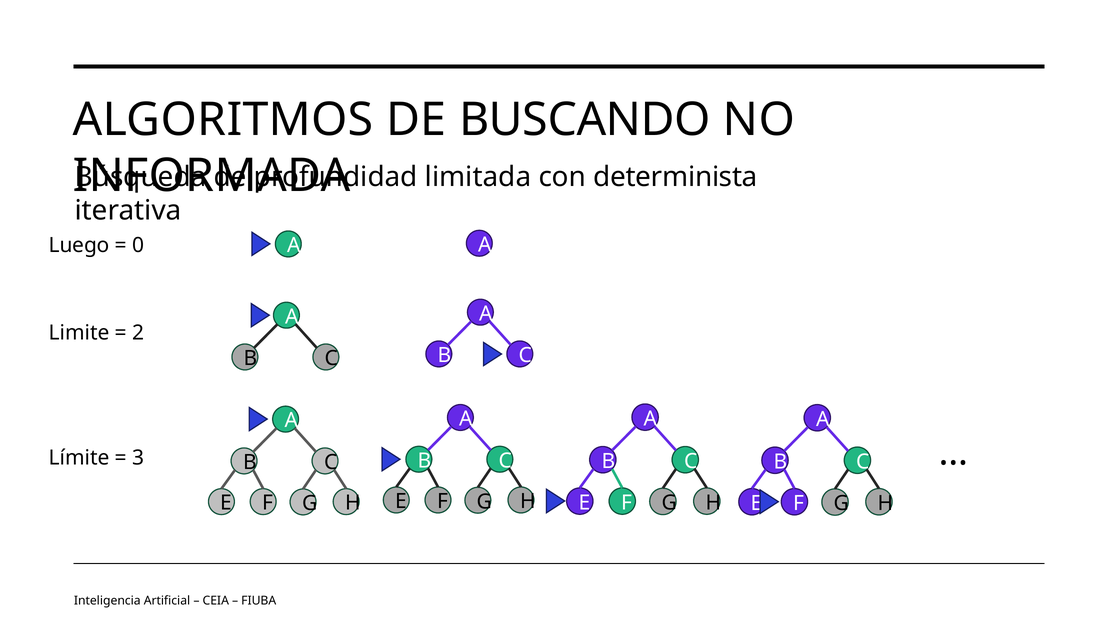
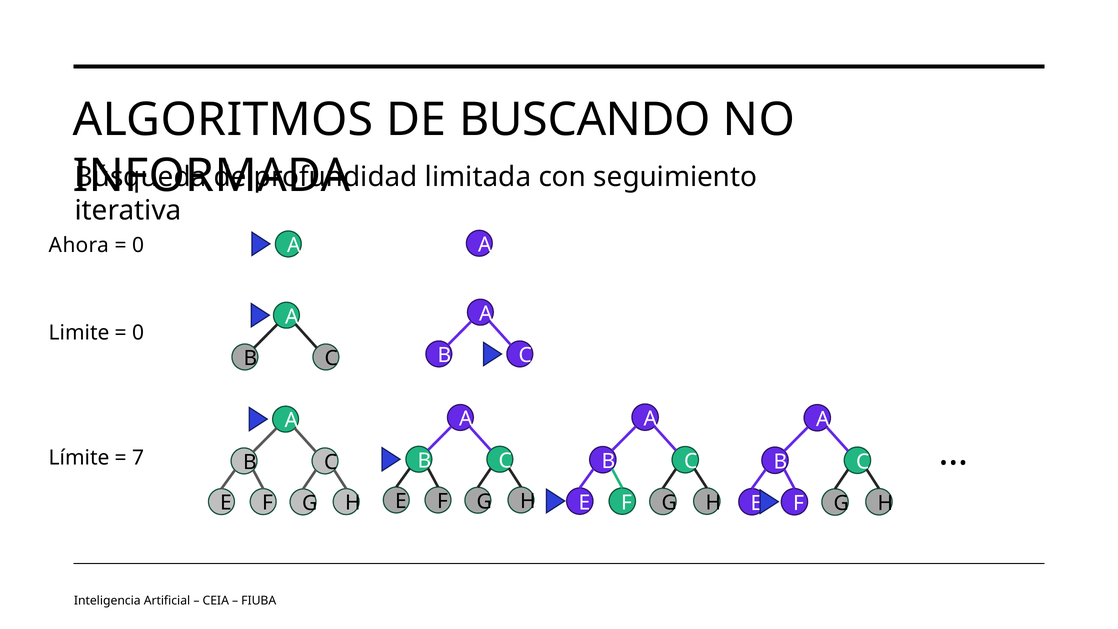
determinista: determinista -> seguimiento (675, 177)
Luego: Luego -> Ahora (79, 245)
2: 2 -> 0 (138, 333)
3: 3 -> 7 (138, 458)
